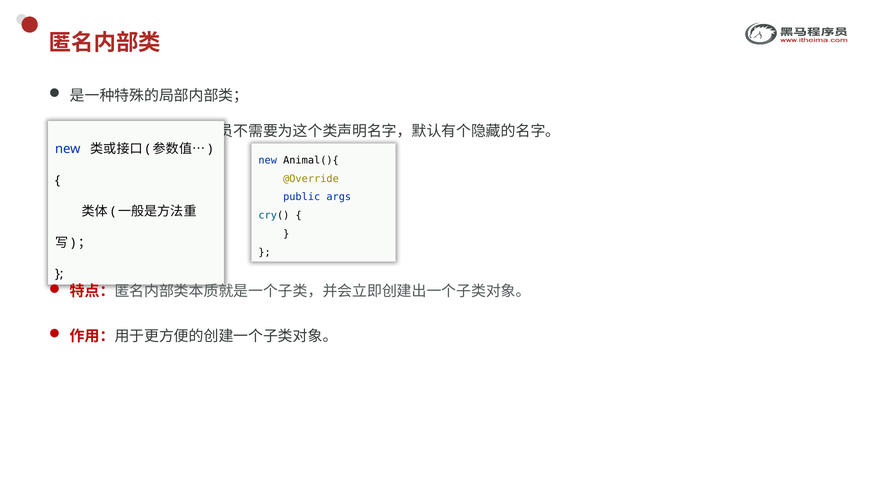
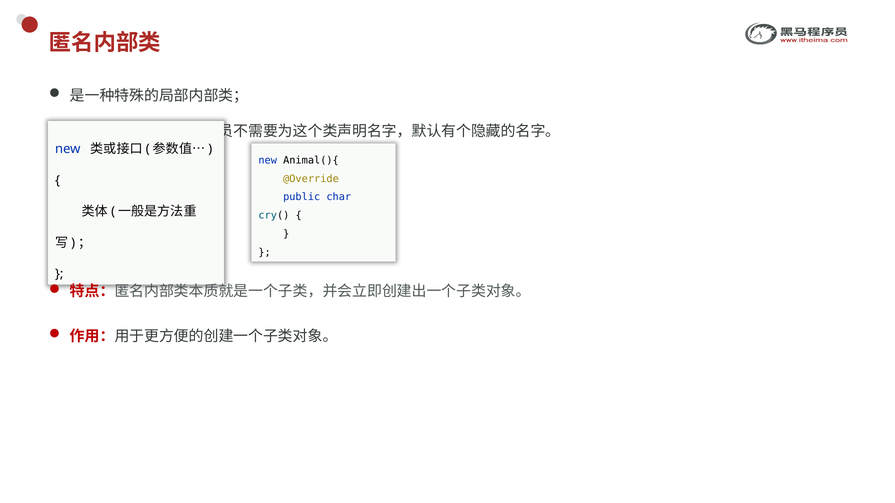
args: args -> char (339, 197)
